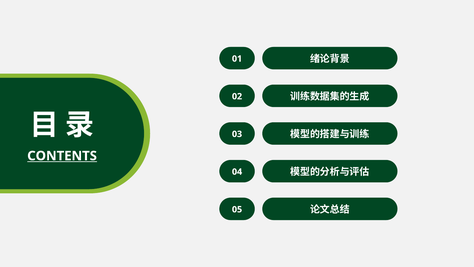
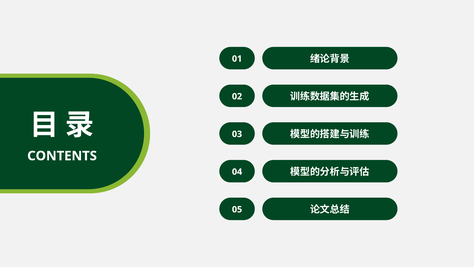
CONTENTS underline: present -> none (62, 156)
